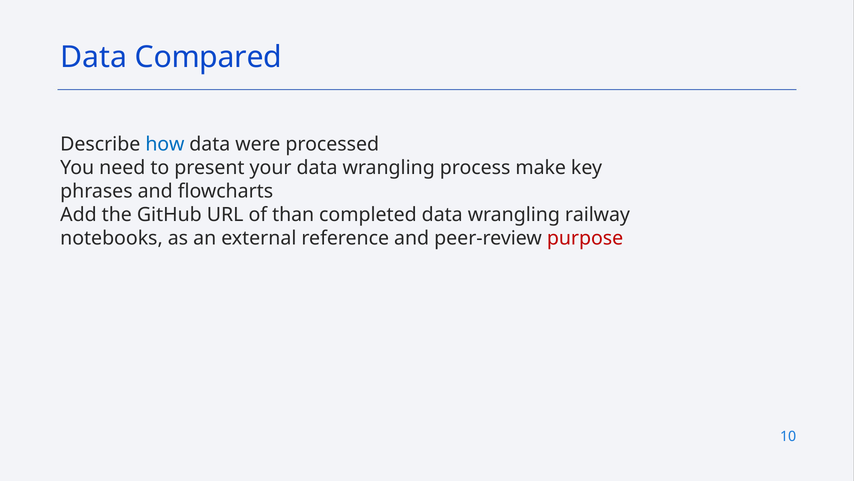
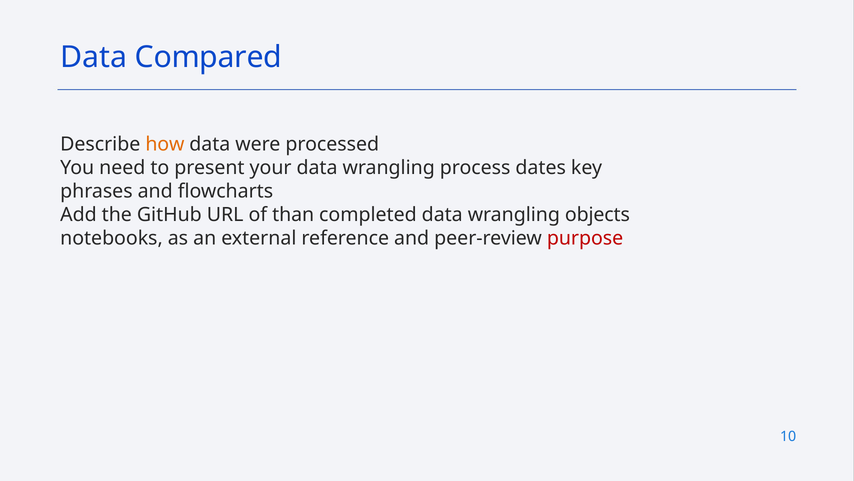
how colour: blue -> orange (165, 144)
make: make -> dates (541, 168)
railway: railway -> objects (597, 215)
